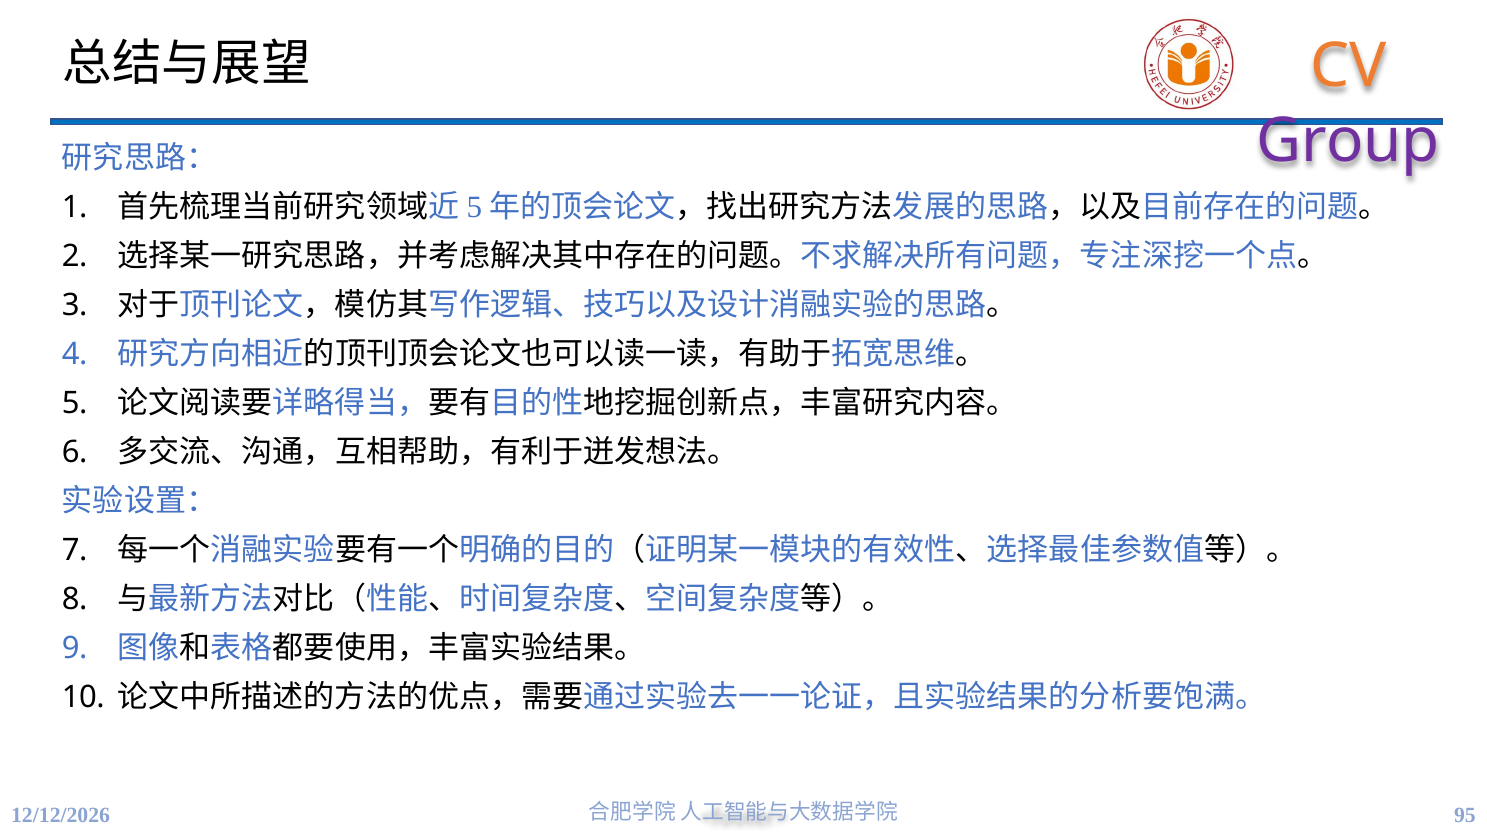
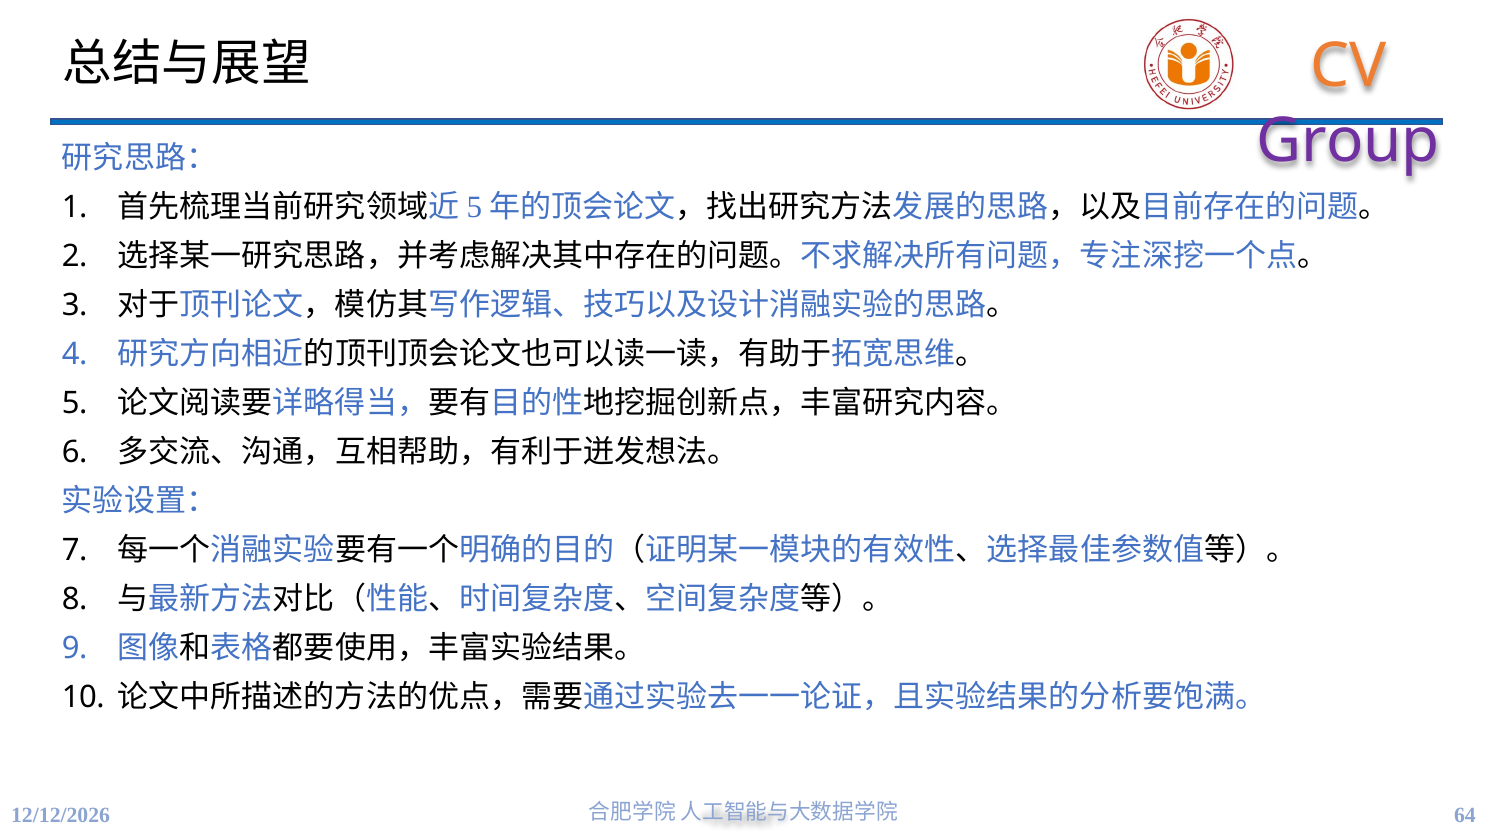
95: 95 -> 64 (1465, 815)
